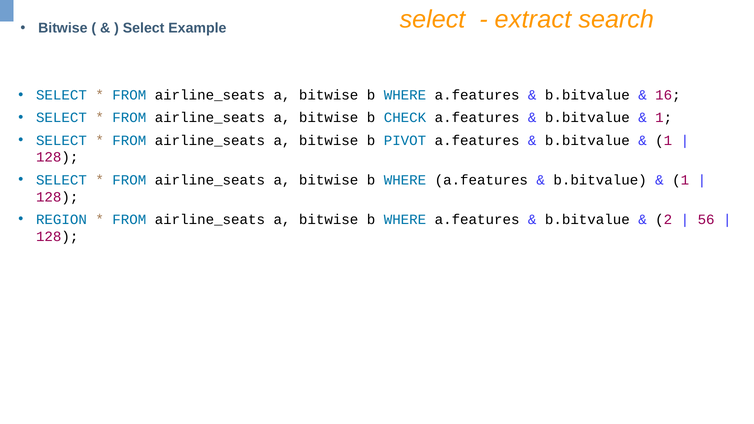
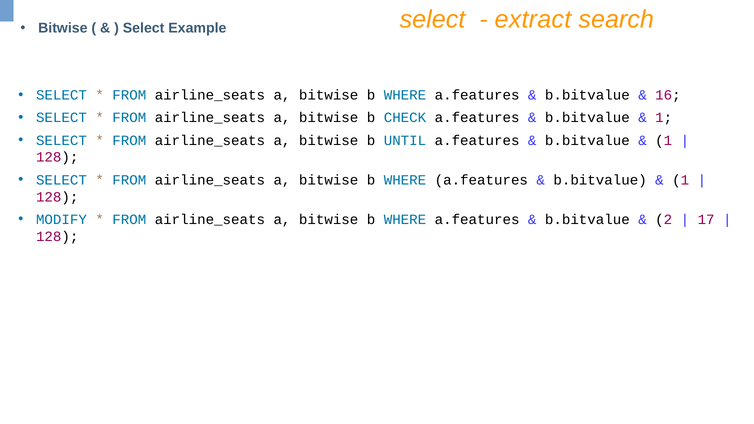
PIVOT: PIVOT -> UNTIL (405, 140)
REGION: REGION -> MODIFY (61, 220)
56: 56 -> 17 (706, 220)
